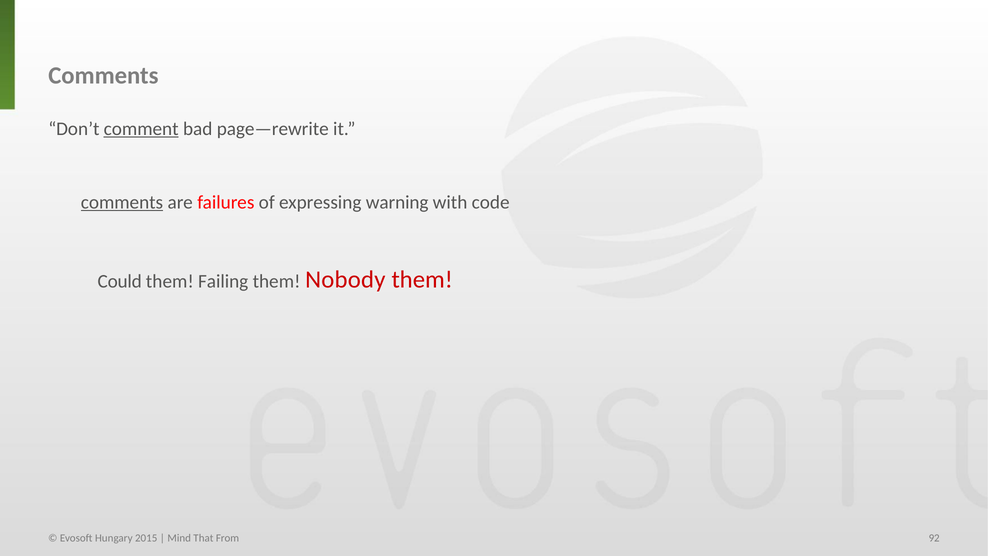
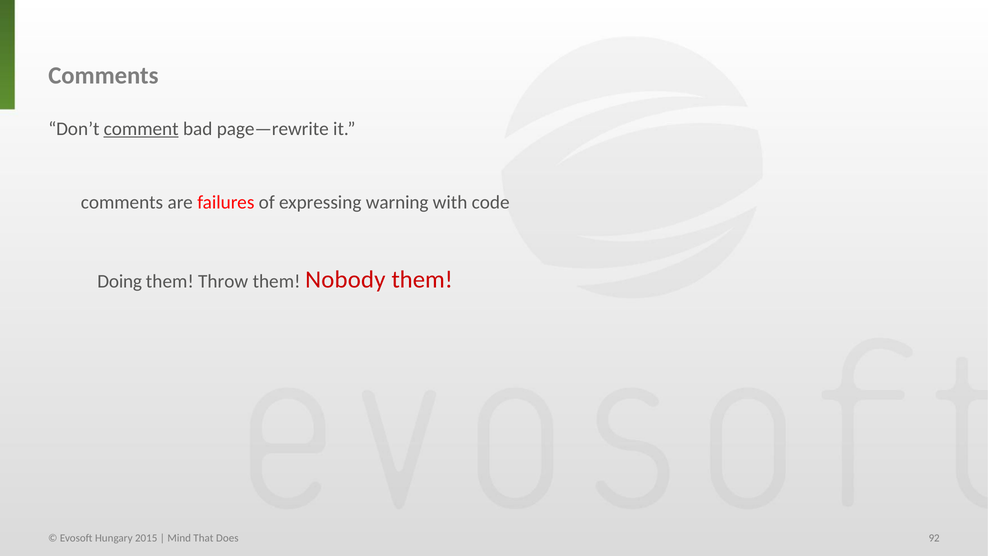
comments underline: present -> none (122, 202)
Could: Could -> Doing (120, 281)
Failing: Failing -> Throw (223, 281)
From: From -> Does (227, 538)
